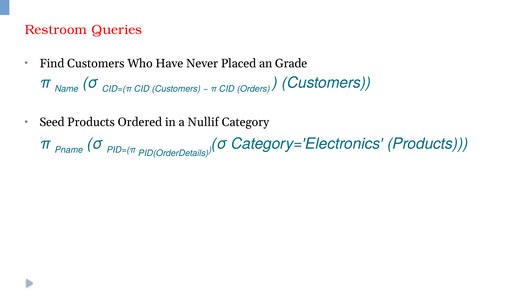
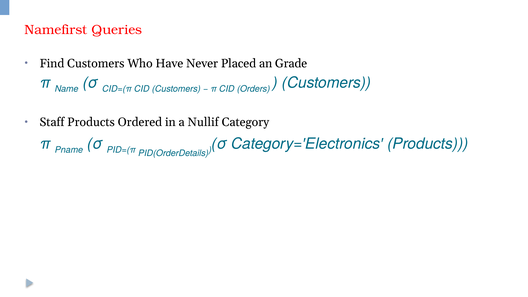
Restroom: Restroom -> Namefirst (56, 30)
Seed: Seed -> Staff (52, 122)
